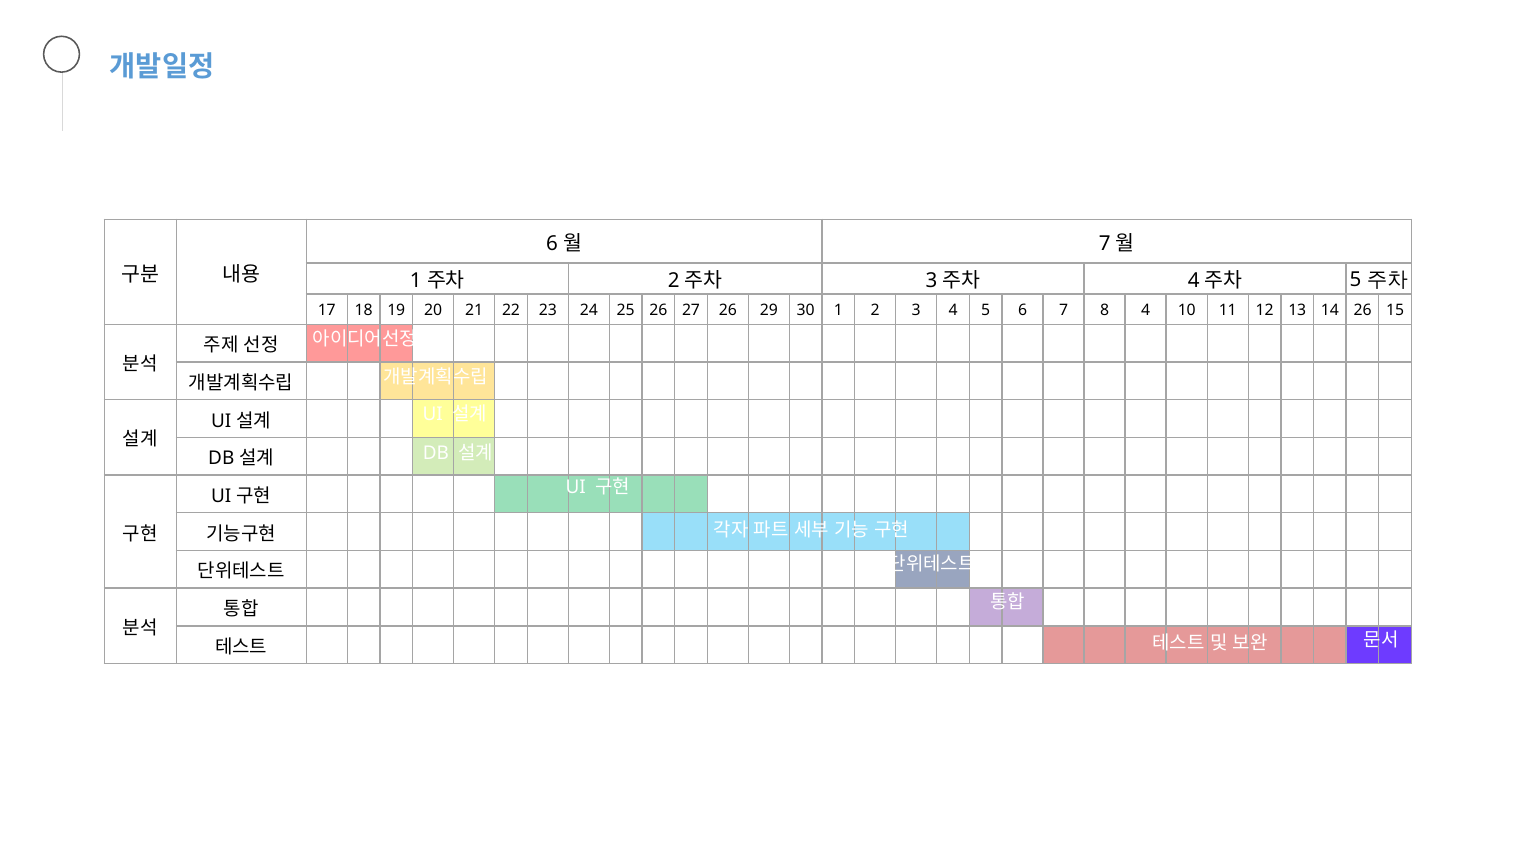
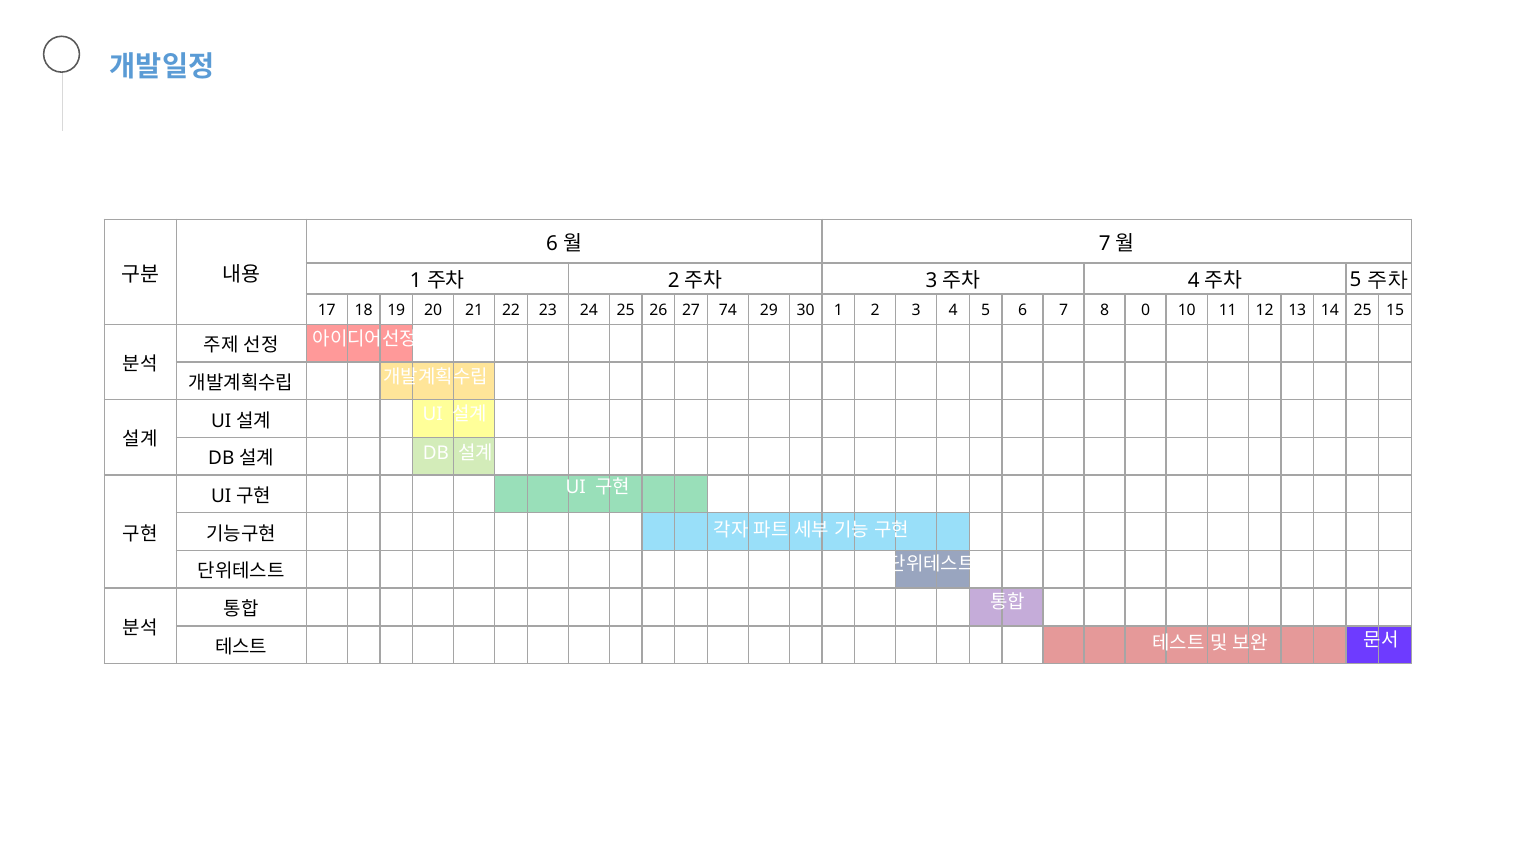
27 26: 26 -> 74 (728, 310)
8 4: 4 -> 0 (1146, 310)
14 26: 26 -> 25 (1363, 310)
